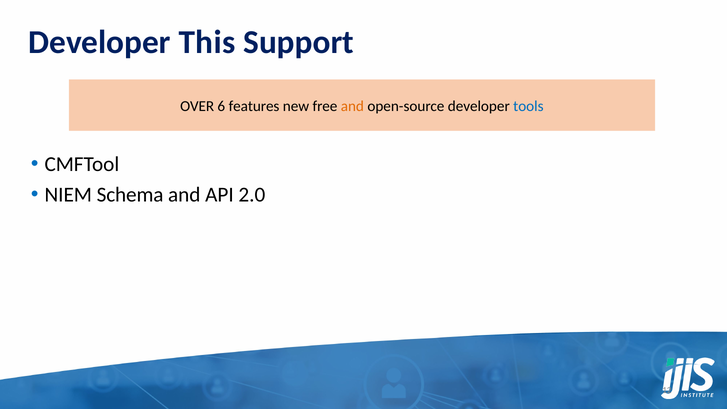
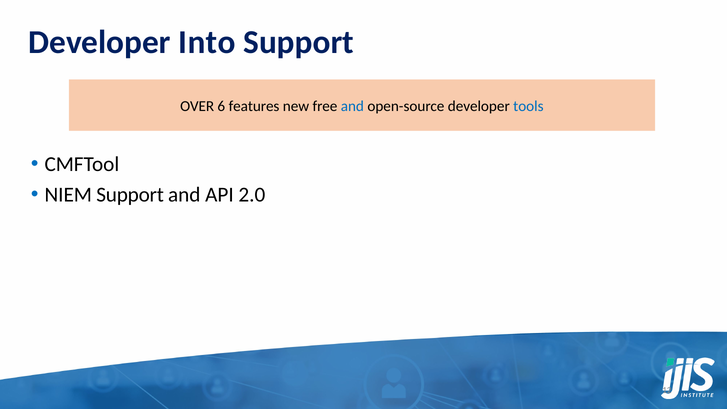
This: This -> Into (207, 42)
and colour: orange -> blue (352, 106)
NIEM Schema: Schema -> Support (130, 194)
